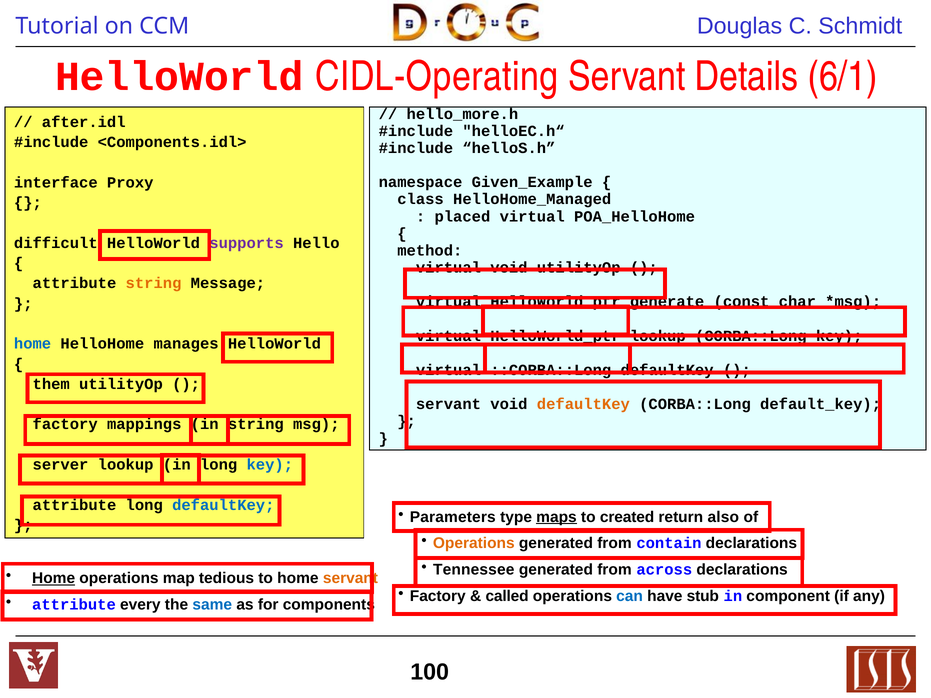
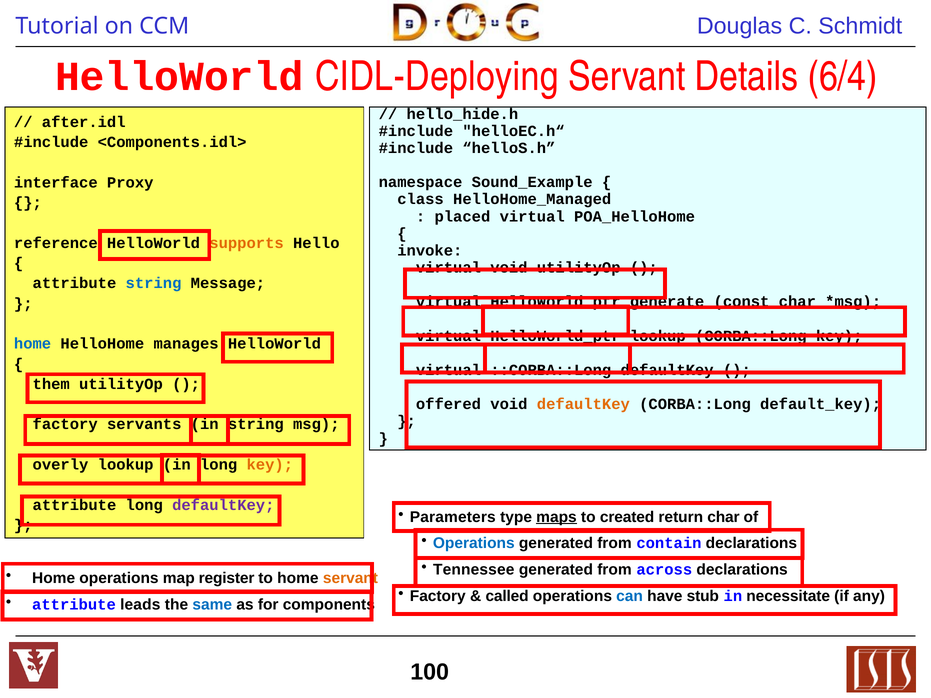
CIDL-Operating: CIDL-Operating -> CIDL-Deploying (437, 77)
6/1: 6/1 -> 6/4 (843, 77)
hello_more.h: hello_more.h -> hello_hide.h (462, 114)
Given_Example: Given_Example -> Sound_Example (532, 182)
difficult: difficult -> reference (56, 243)
supports colour: purple -> orange (247, 243)
method: method -> invoke (430, 251)
string colour: orange -> blue (154, 283)
servant: servant -> offered (448, 404)
mappings: mappings -> servants (144, 424)
server: server -> overly (60, 465)
key colour: blue -> orange (270, 465)
defaultKey colour: blue -> purple (223, 505)
return also: also -> char (723, 517)
Operations colour: orange -> blue (474, 544)
Home underline: present -> none (54, 578)
tedious: tedious -> register (227, 578)
component: component -> necessitate (788, 596)
every: every -> leads (140, 605)
